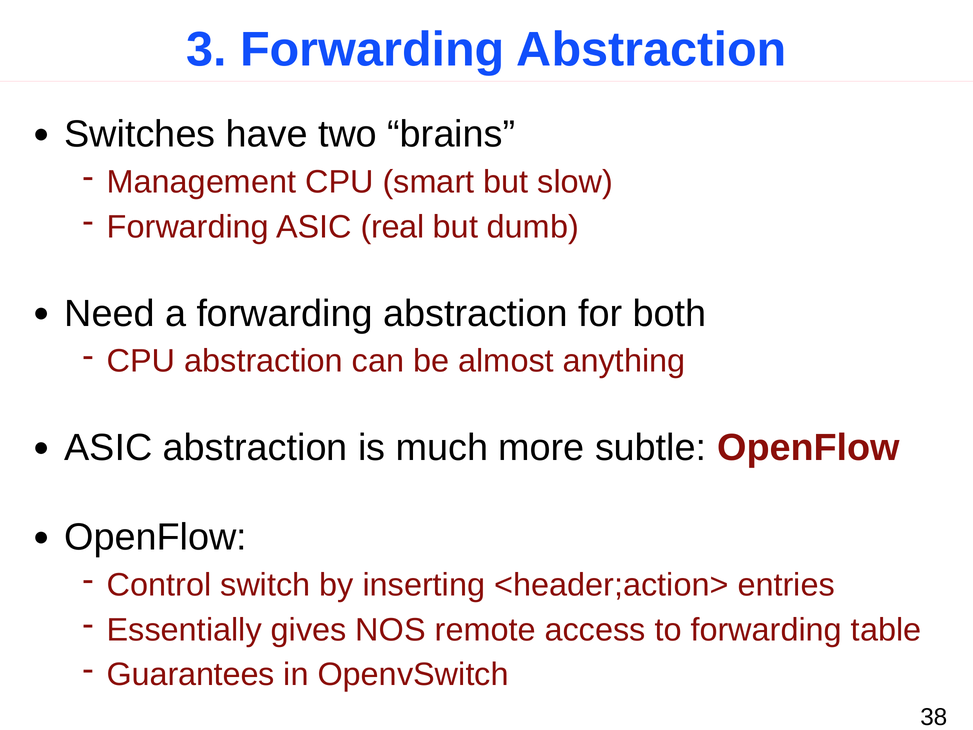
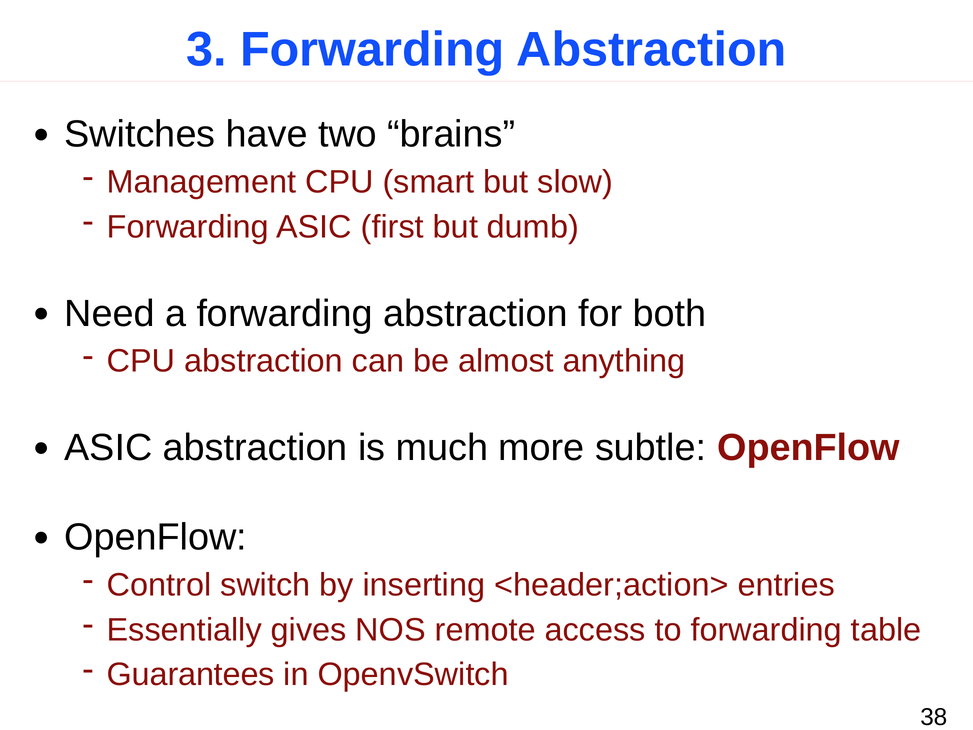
real: real -> first (392, 227)
